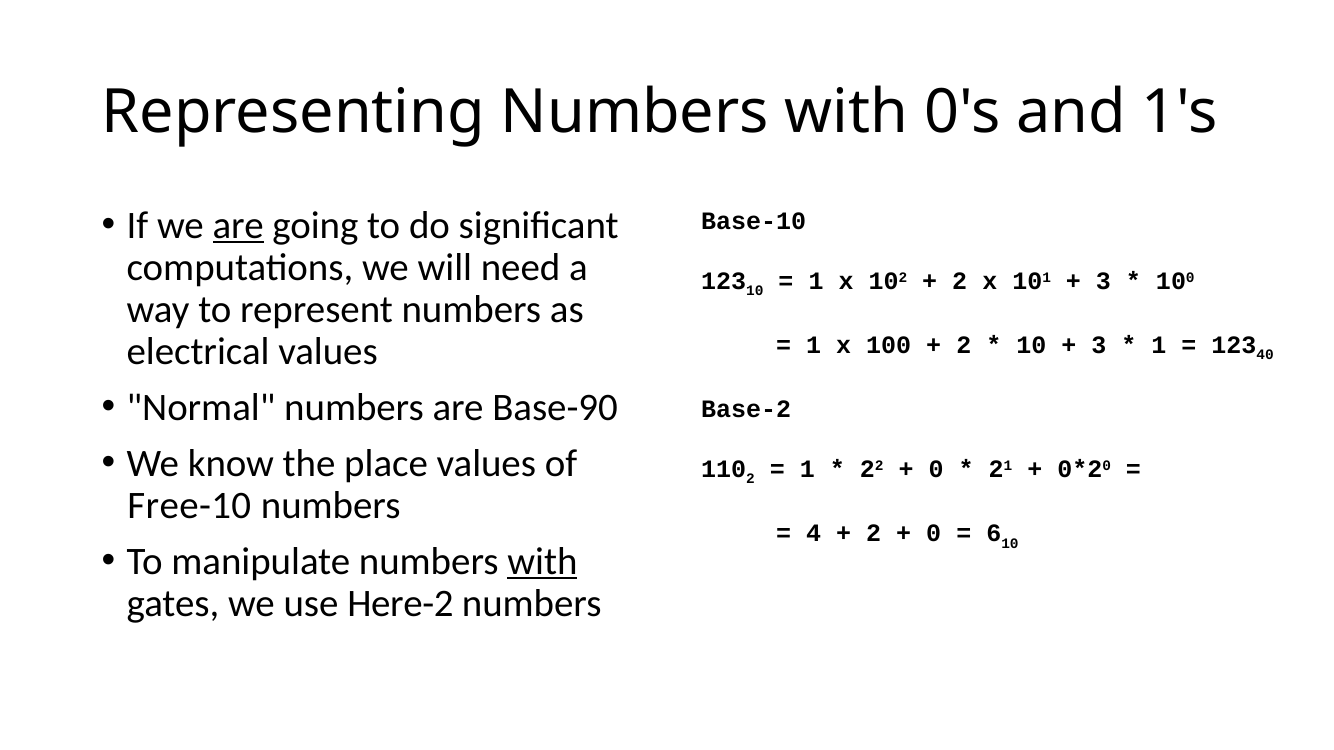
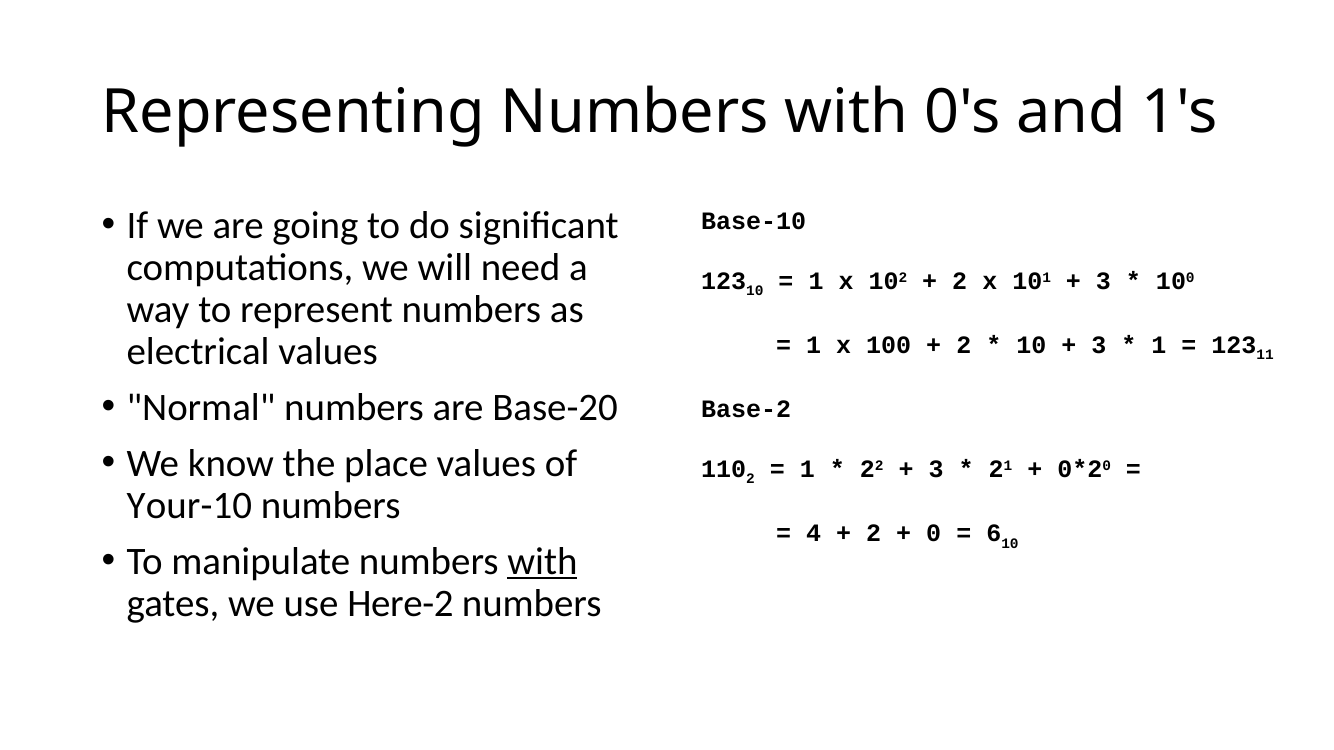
are underline: present -> none (238, 226)
40: 40 -> 11 (1265, 355)
Base-90: Base-90 -> Base-20 (555, 408)
0: 0 -> 3 (936, 470)
Free-10: Free-10 -> Your-10 (189, 506)
